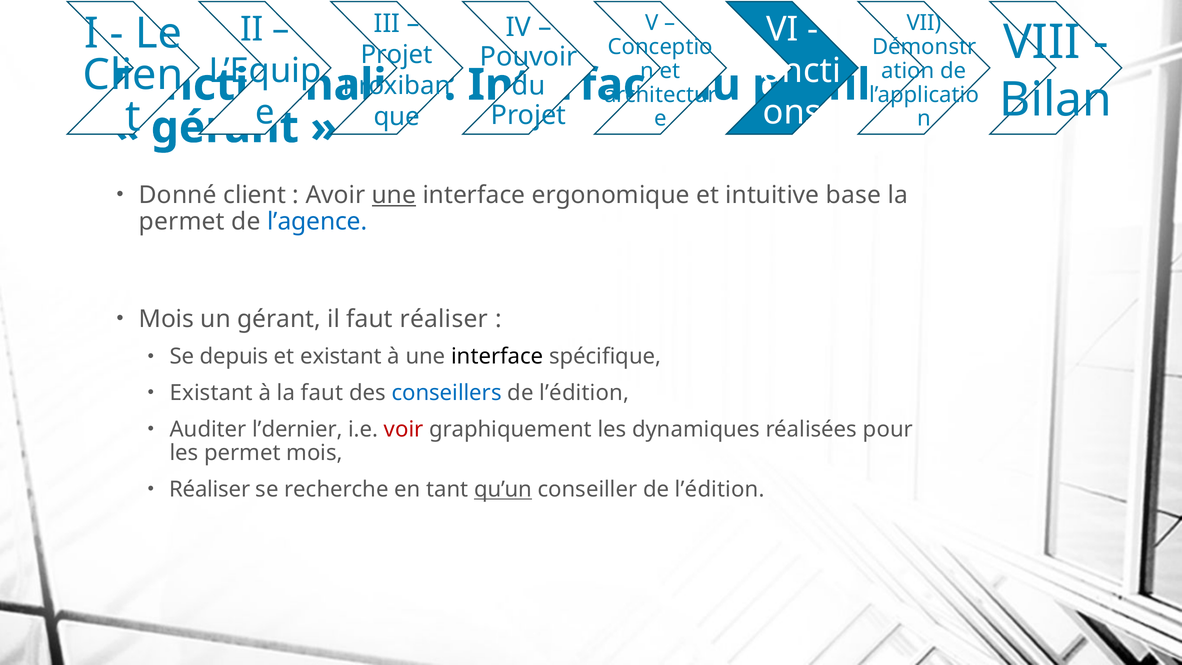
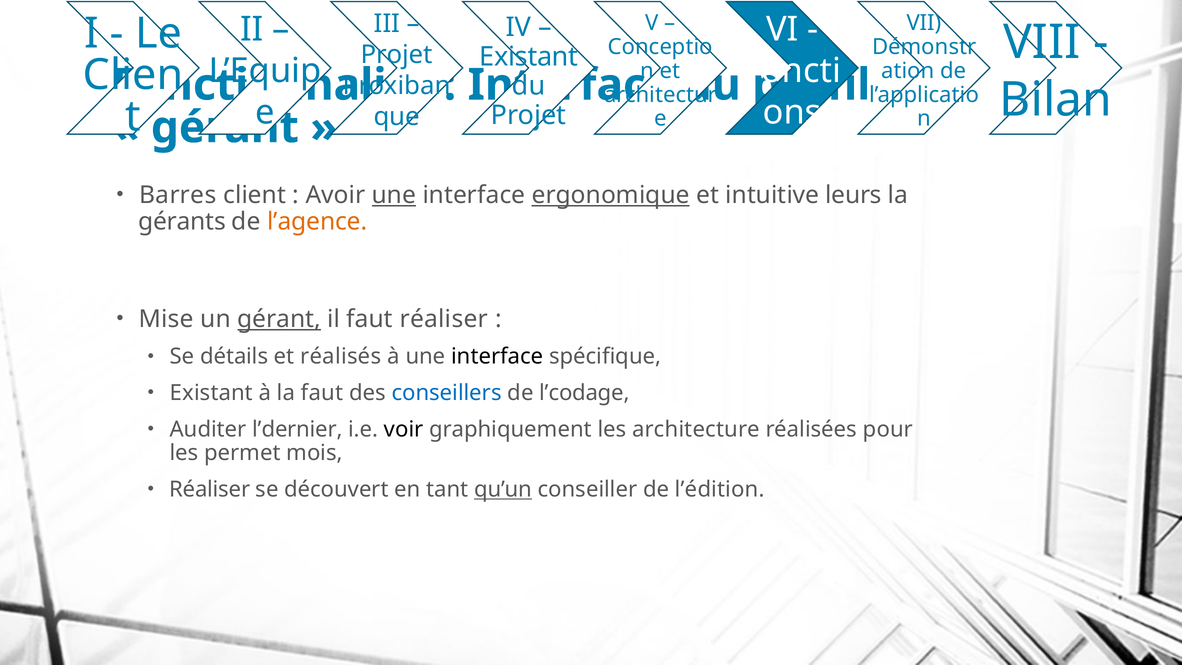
Pouvoir: Pouvoir -> Existant (529, 57)
Donné: Donné -> Barres (178, 195)
ergonomique underline: none -> present (611, 195)
base: base -> leurs (854, 195)
permet: permet -> gérants (182, 222)
l’agence colour: blue -> orange (317, 222)
Mois: Mois -> Mise (166, 319)
gérant underline: none -> present (279, 319)
depuis: depuis -> détails (234, 357)
et existant: existant -> réalisés (341, 357)
l’édition: l’édition -> l’codage (584, 393)
voir colour: red -> black (404, 429)
dynamiques: dynamiques -> architecture (696, 429)
recherche: recherche -> découvert (336, 489)
